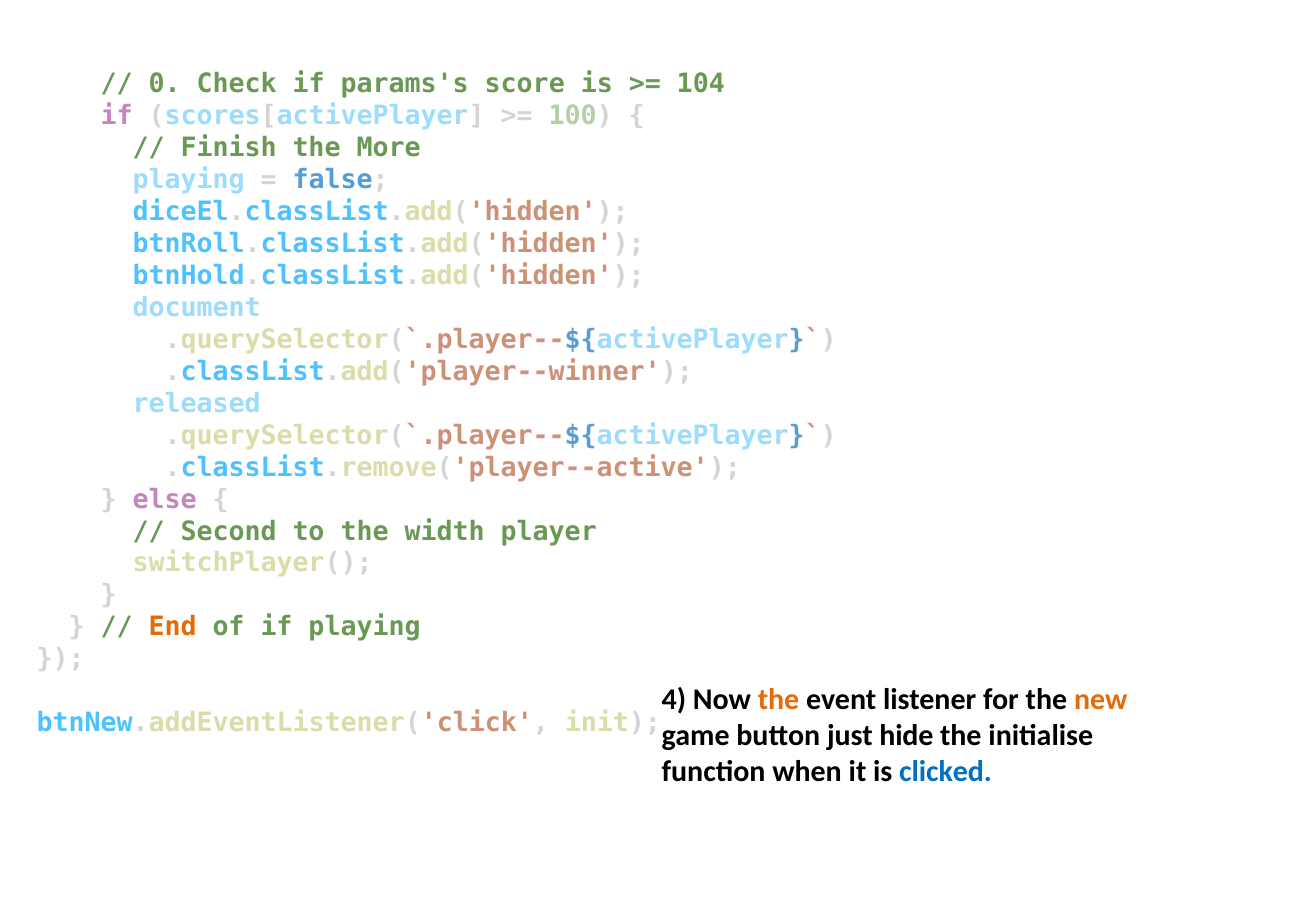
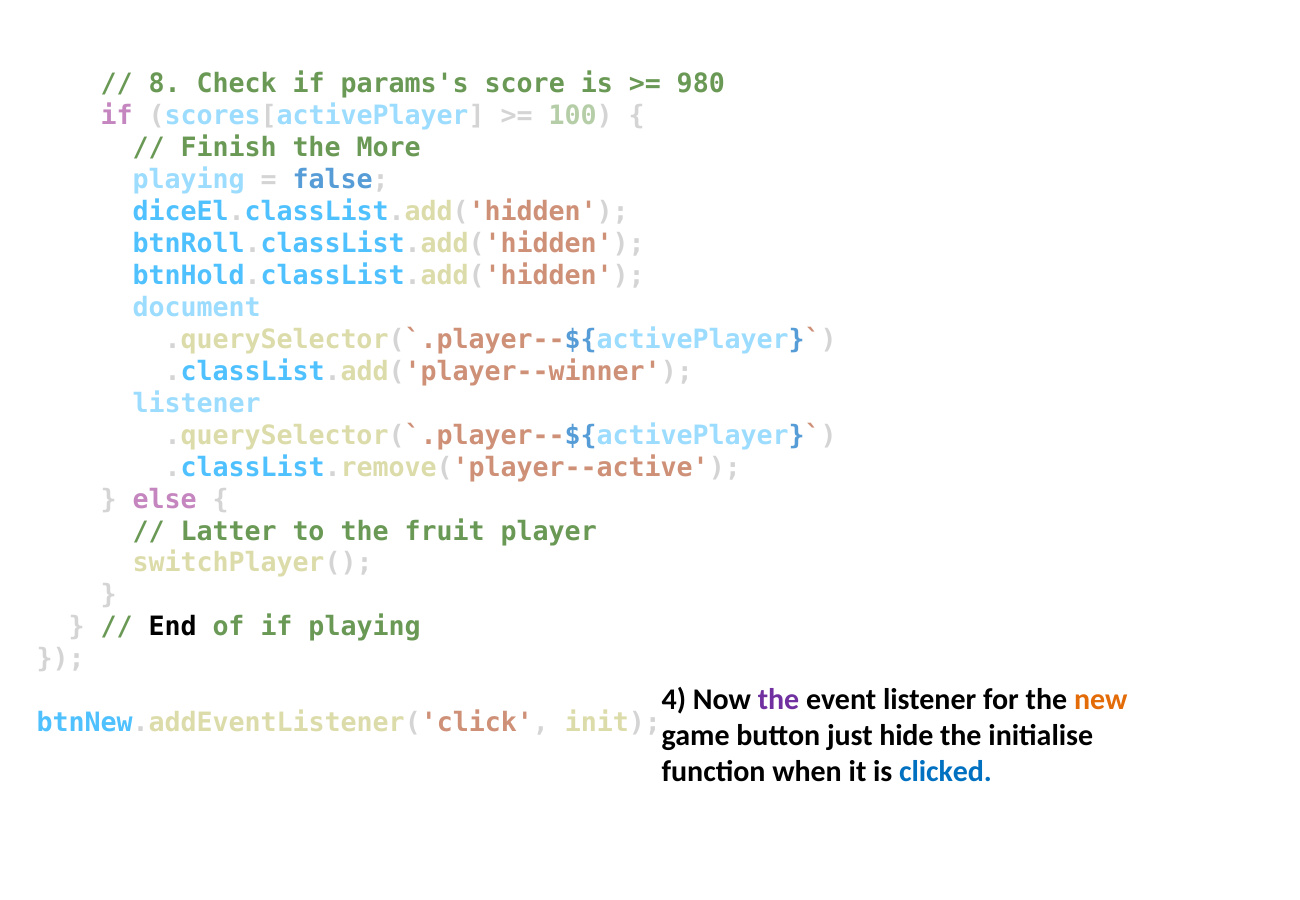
0: 0 -> 8 (165, 83)
104: 104 -> 980 (701, 83)
released: released -> listener (197, 403)
Second: Second -> Latter (229, 531)
width: width -> fruit (445, 531)
End colour: orange -> black (173, 627)
the colour: orange -> purple (779, 700)
